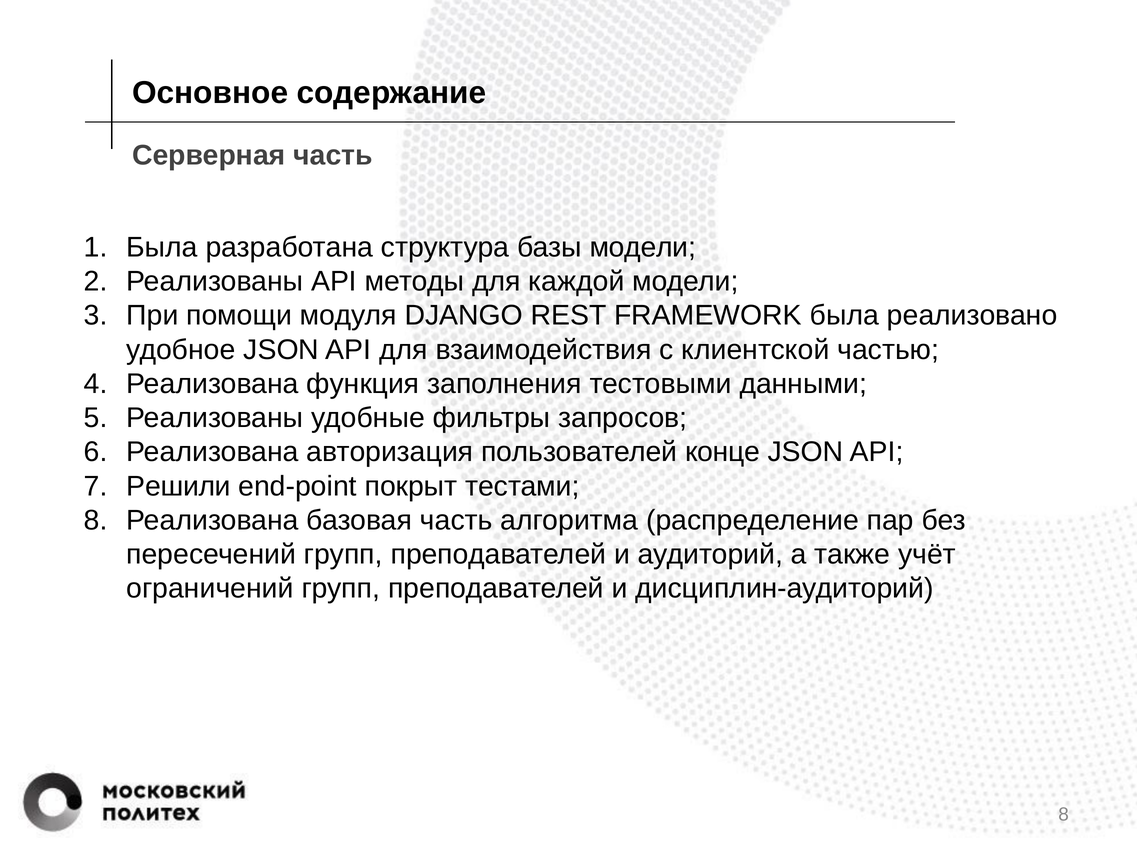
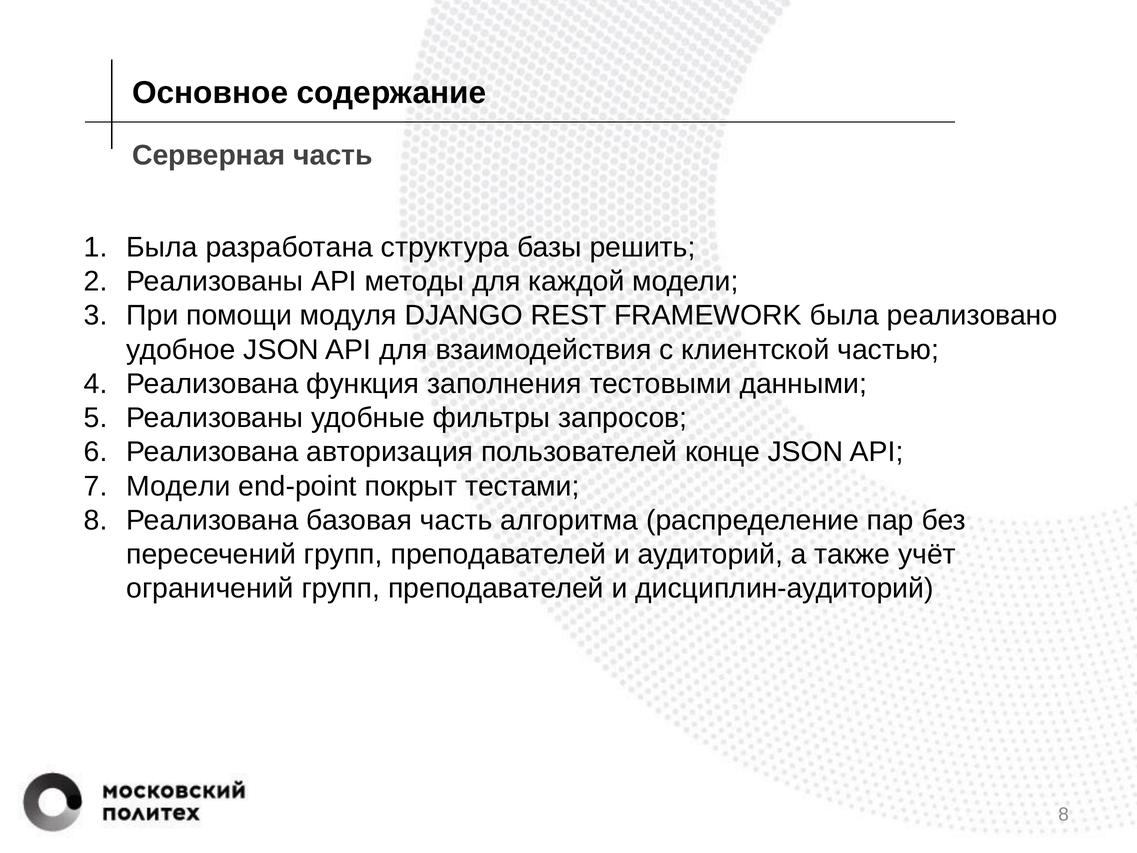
базы модели: модели -> решить (643, 247)
Решили: Решили -> Модели (178, 486)
